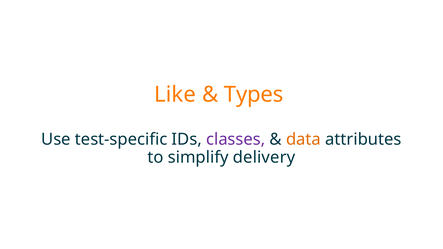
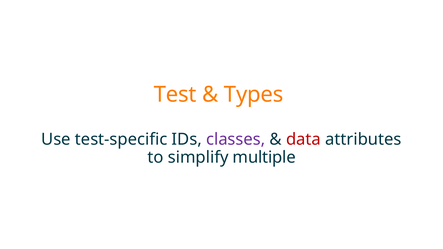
Like: Like -> Test (175, 95)
data colour: orange -> red (304, 139)
delivery: delivery -> multiple (264, 157)
